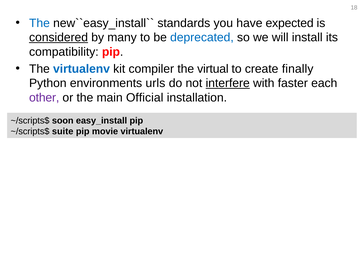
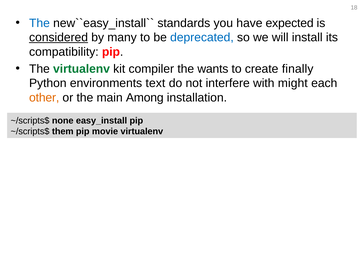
virtualenv colour: blue -> green (82, 69)
virtual: virtual -> wants (213, 69)
urls: urls -> text (155, 83)
interfere underline: present -> none (228, 83)
faster: faster -> might (293, 83)
other colour: purple -> orange (44, 98)
Official: Official -> Among (145, 98)
soon: soon -> none (63, 121)
suite: suite -> them (63, 131)
